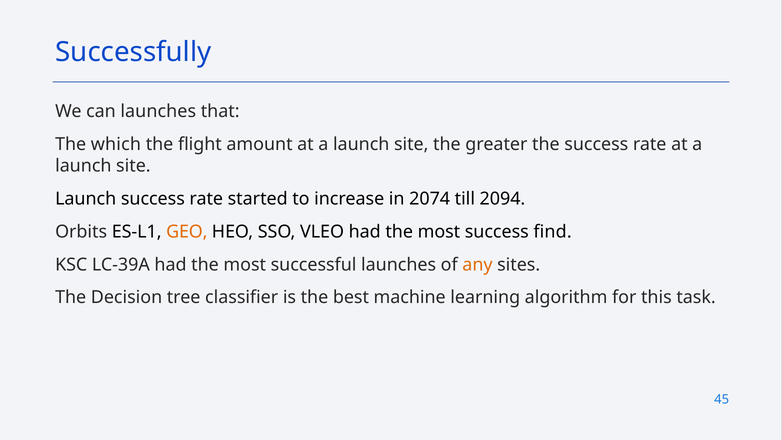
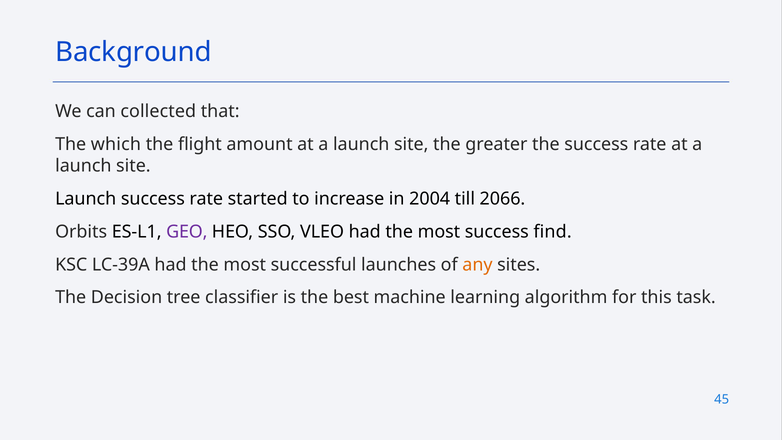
Successfully: Successfully -> Background (133, 52)
can launches: launches -> collected (158, 112)
2074: 2074 -> 2004 (430, 199)
2094: 2094 -> 2066 (502, 199)
GEO colour: orange -> purple (187, 232)
